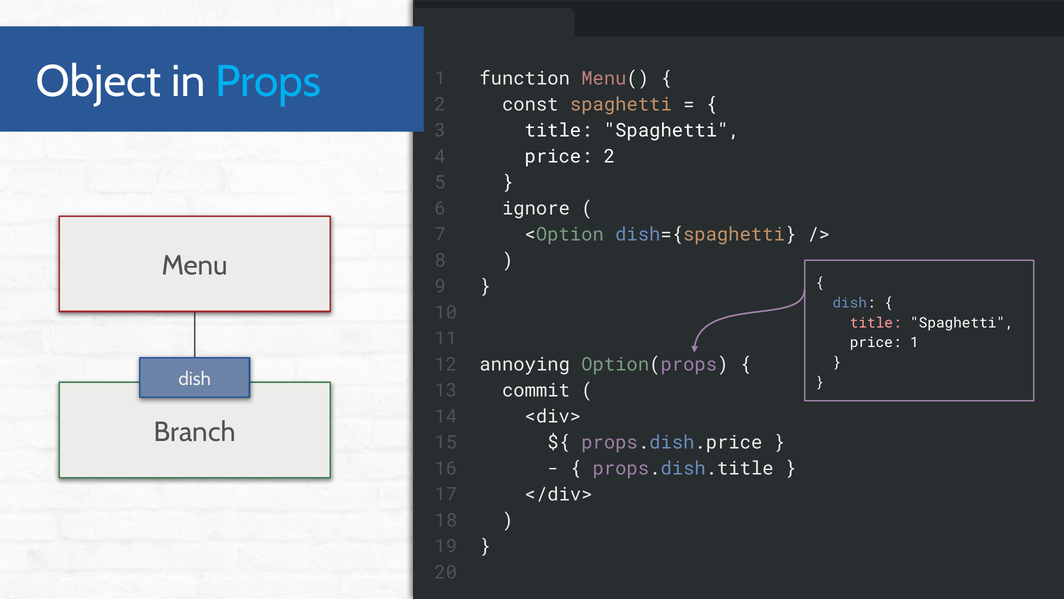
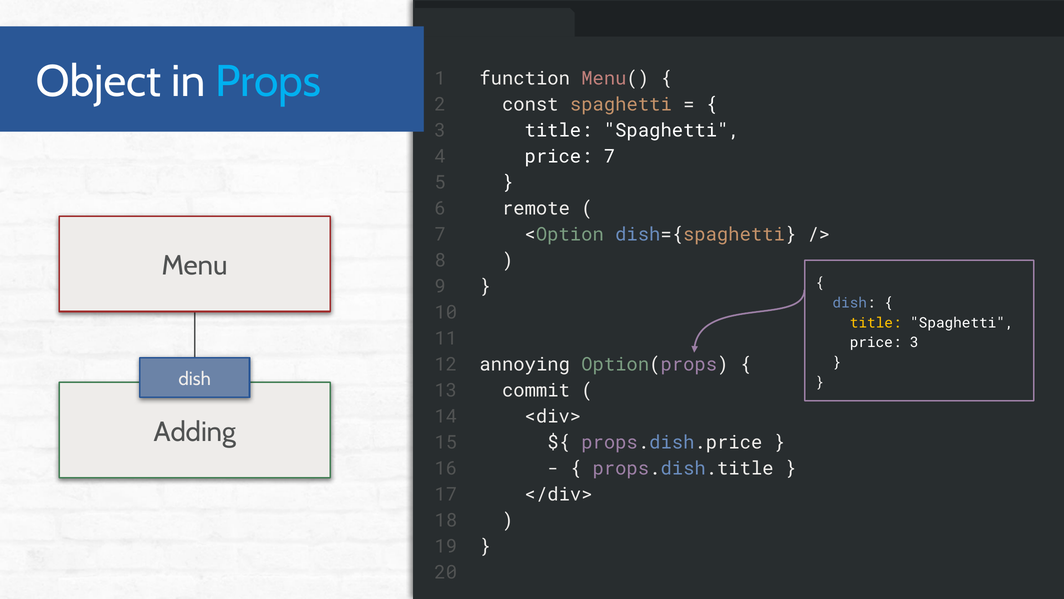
price 2: 2 -> 7 (610, 157)
ignore: ignore -> remote (536, 208)
title colour: pink -> yellow (876, 323)
price 1: 1 -> 3 (914, 342)
Branch: Branch -> Adding (195, 432)
